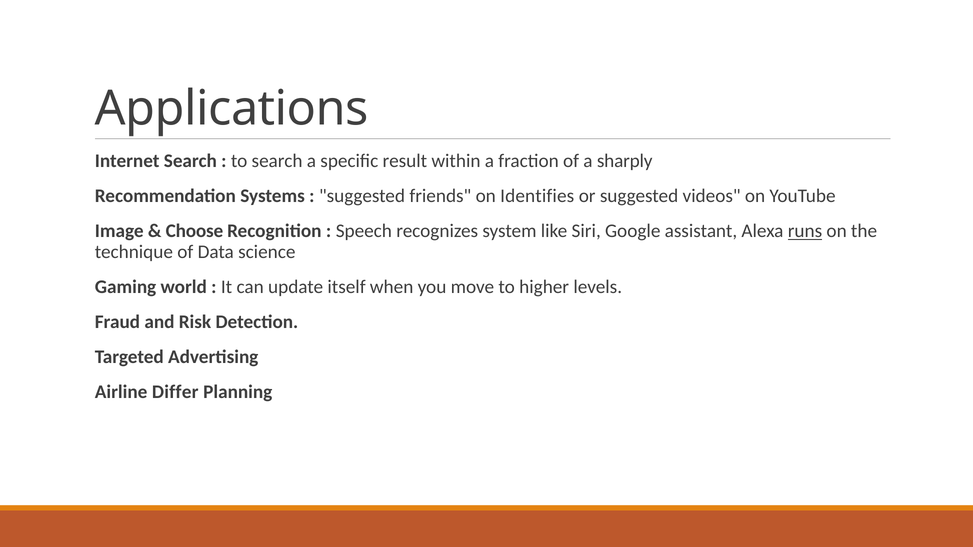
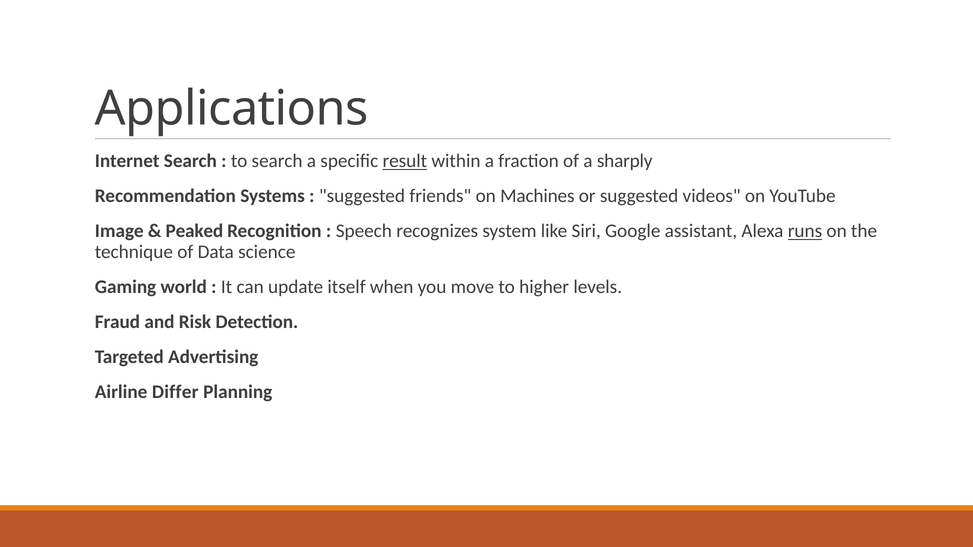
result underline: none -> present (405, 161)
Identifies: Identifies -> Machines (537, 196)
Choose: Choose -> Peaked (194, 231)
